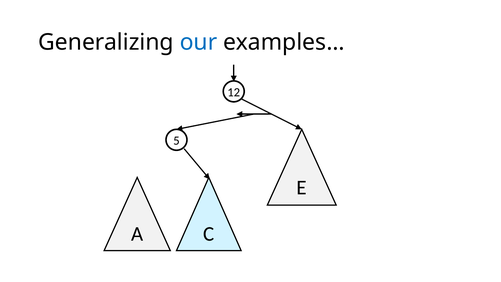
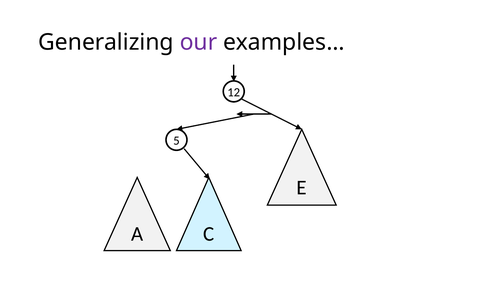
our colour: blue -> purple (198, 42)
